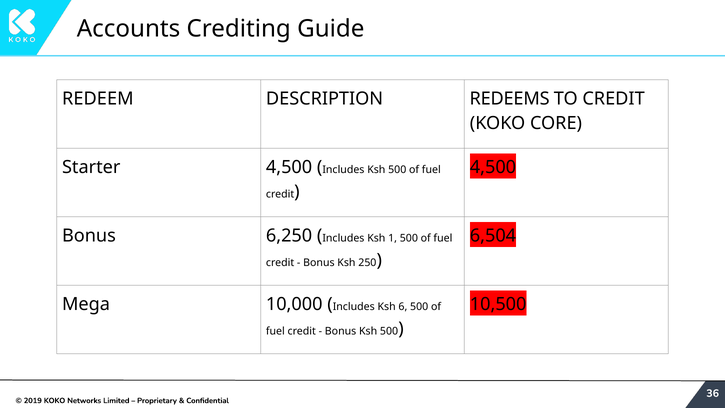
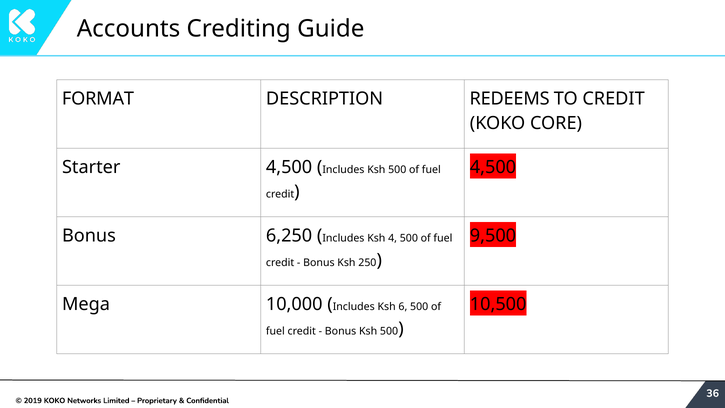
REDEEM: REDEEM -> FORMAT (98, 99)
1: 1 -> 4 (393, 238)
6,504: 6,504 -> 9,500 (493, 236)
